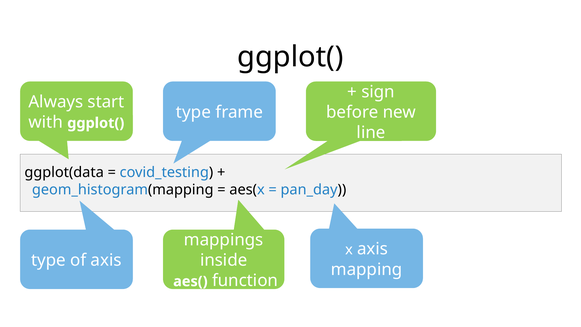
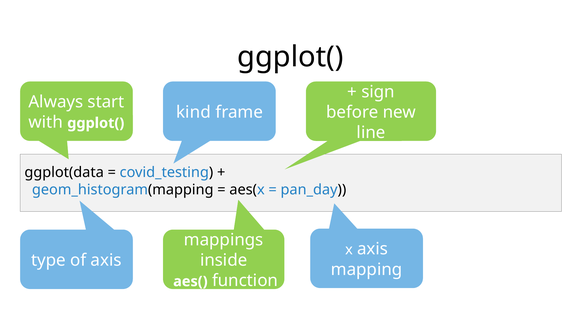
type: type -> kind (193, 112)
